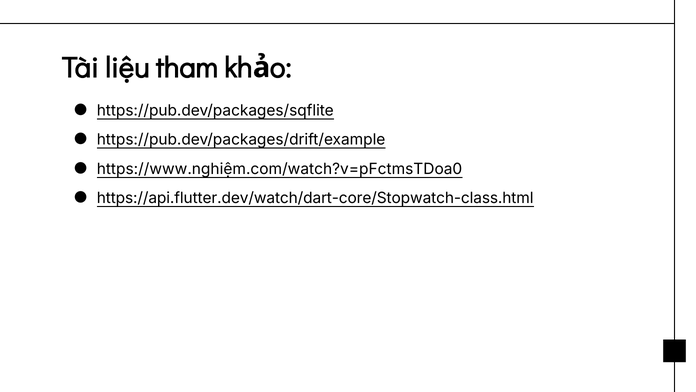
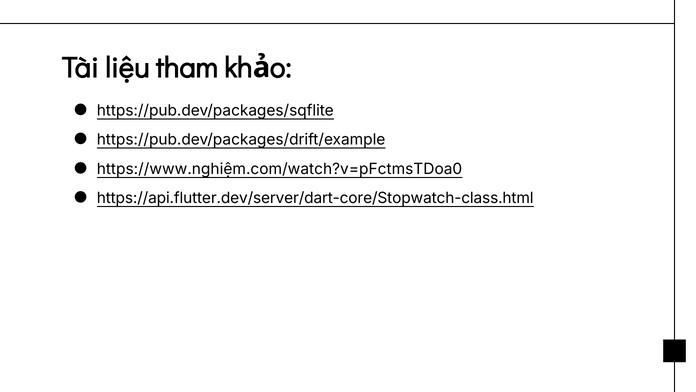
https://api.flutter.dev/watch/dart-core/Stopwatch-class.html: https://api.flutter.dev/watch/dart-core/Stopwatch-class.html -> https://api.flutter.dev/server/dart-core/Stopwatch-class.html (315, 198)
